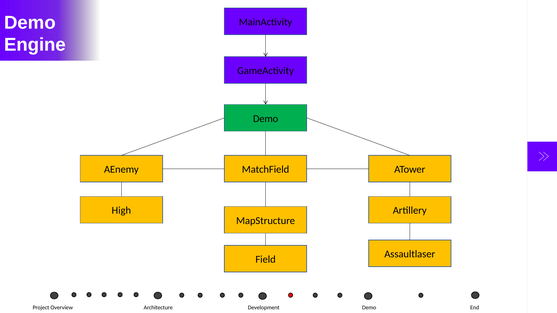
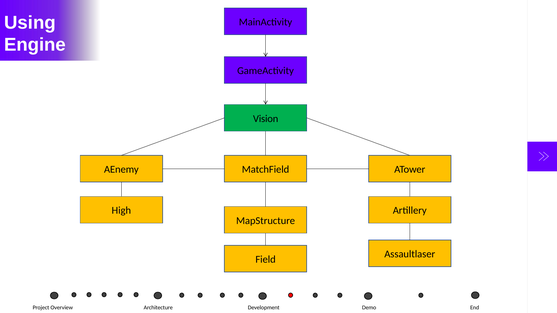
Demo: Demo -> Using (30, 23)
Demo: Demo -> Vision (266, 119)
